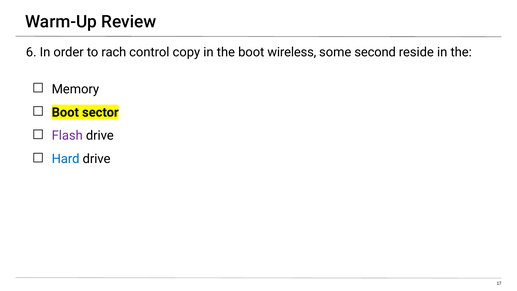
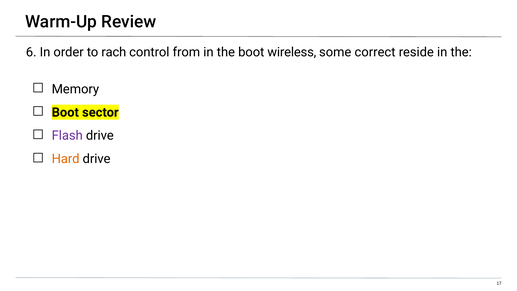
copy: copy -> from (186, 52)
second: second -> correct (375, 52)
Hard colour: blue -> orange (66, 159)
